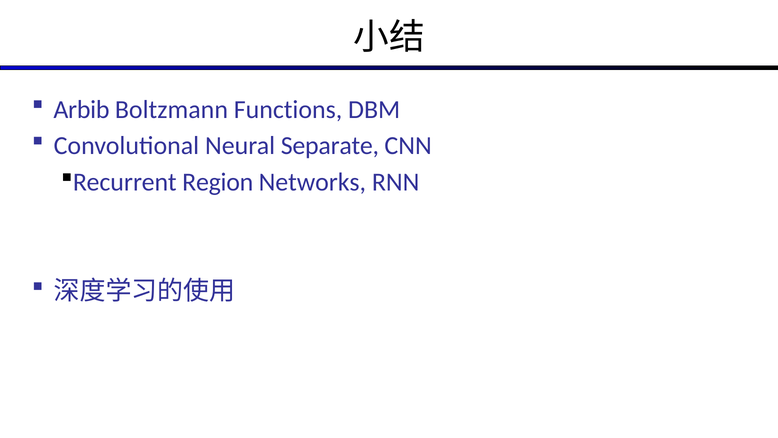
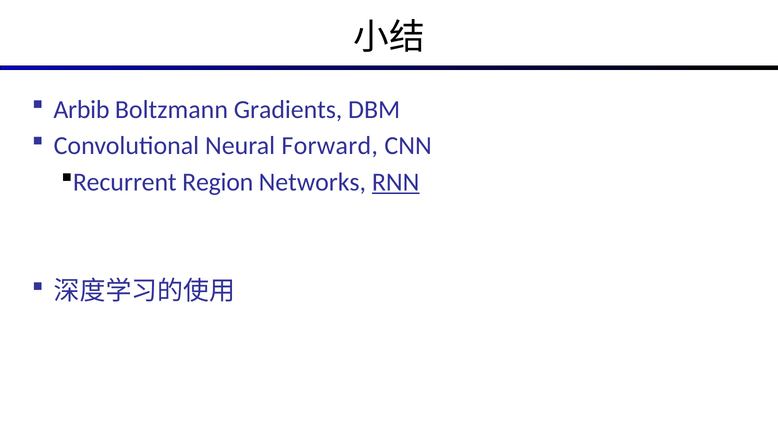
Functions: Functions -> Gradients (288, 109)
Separate: Separate -> Forward (330, 146)
RNN underline: none -> present (396, 182)
